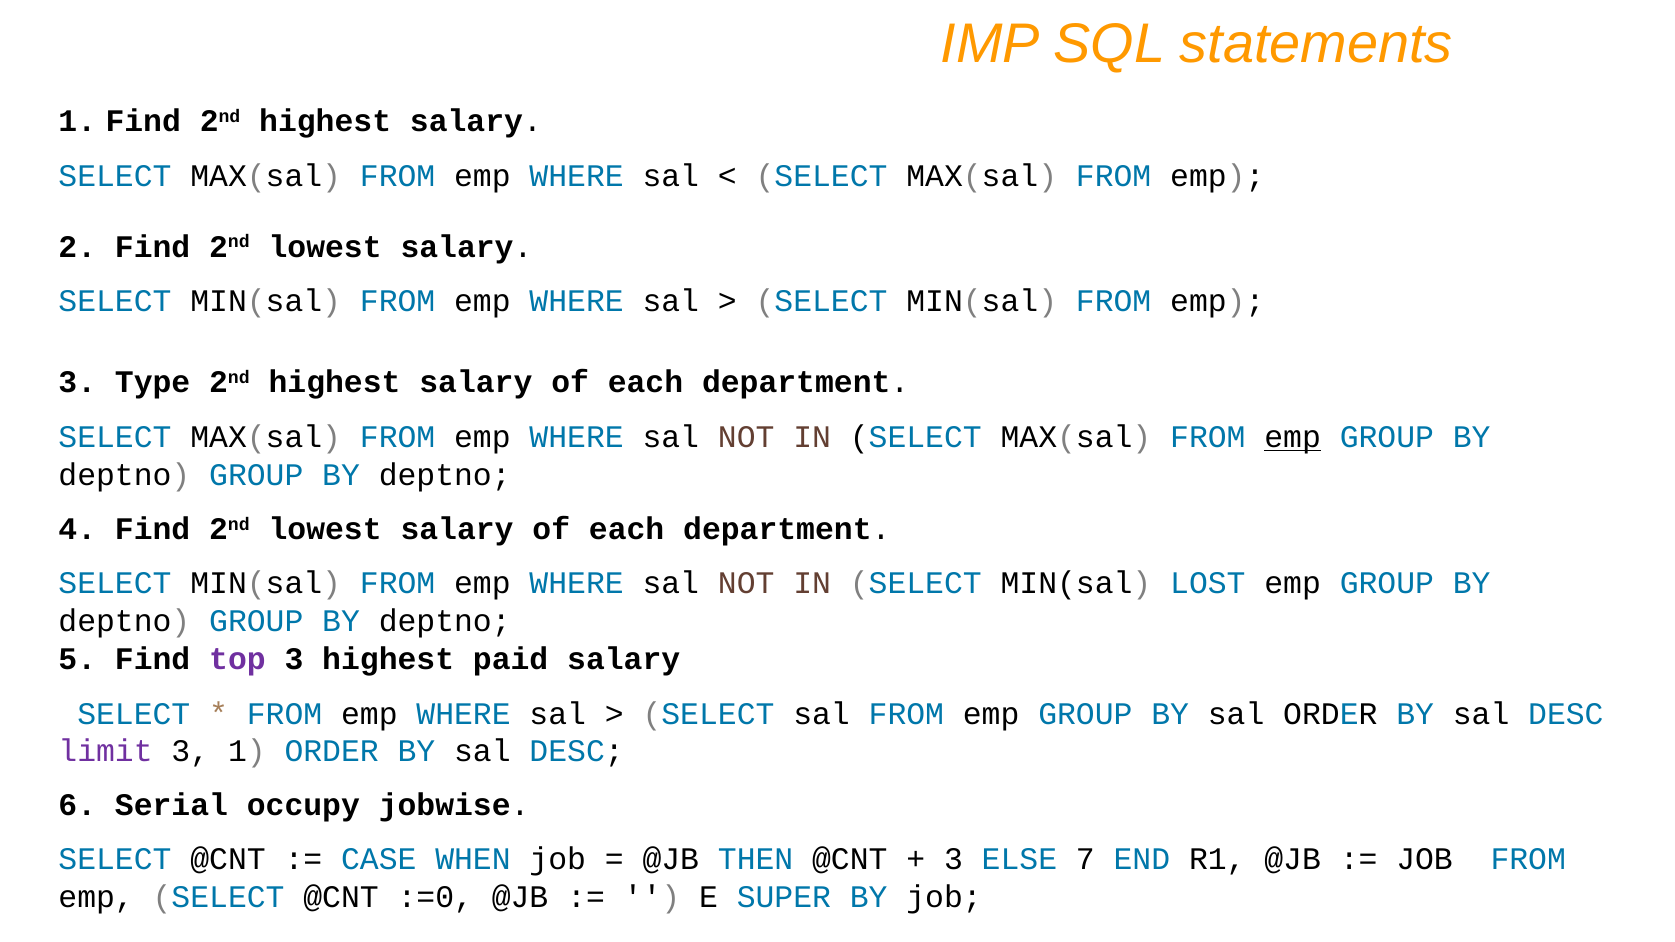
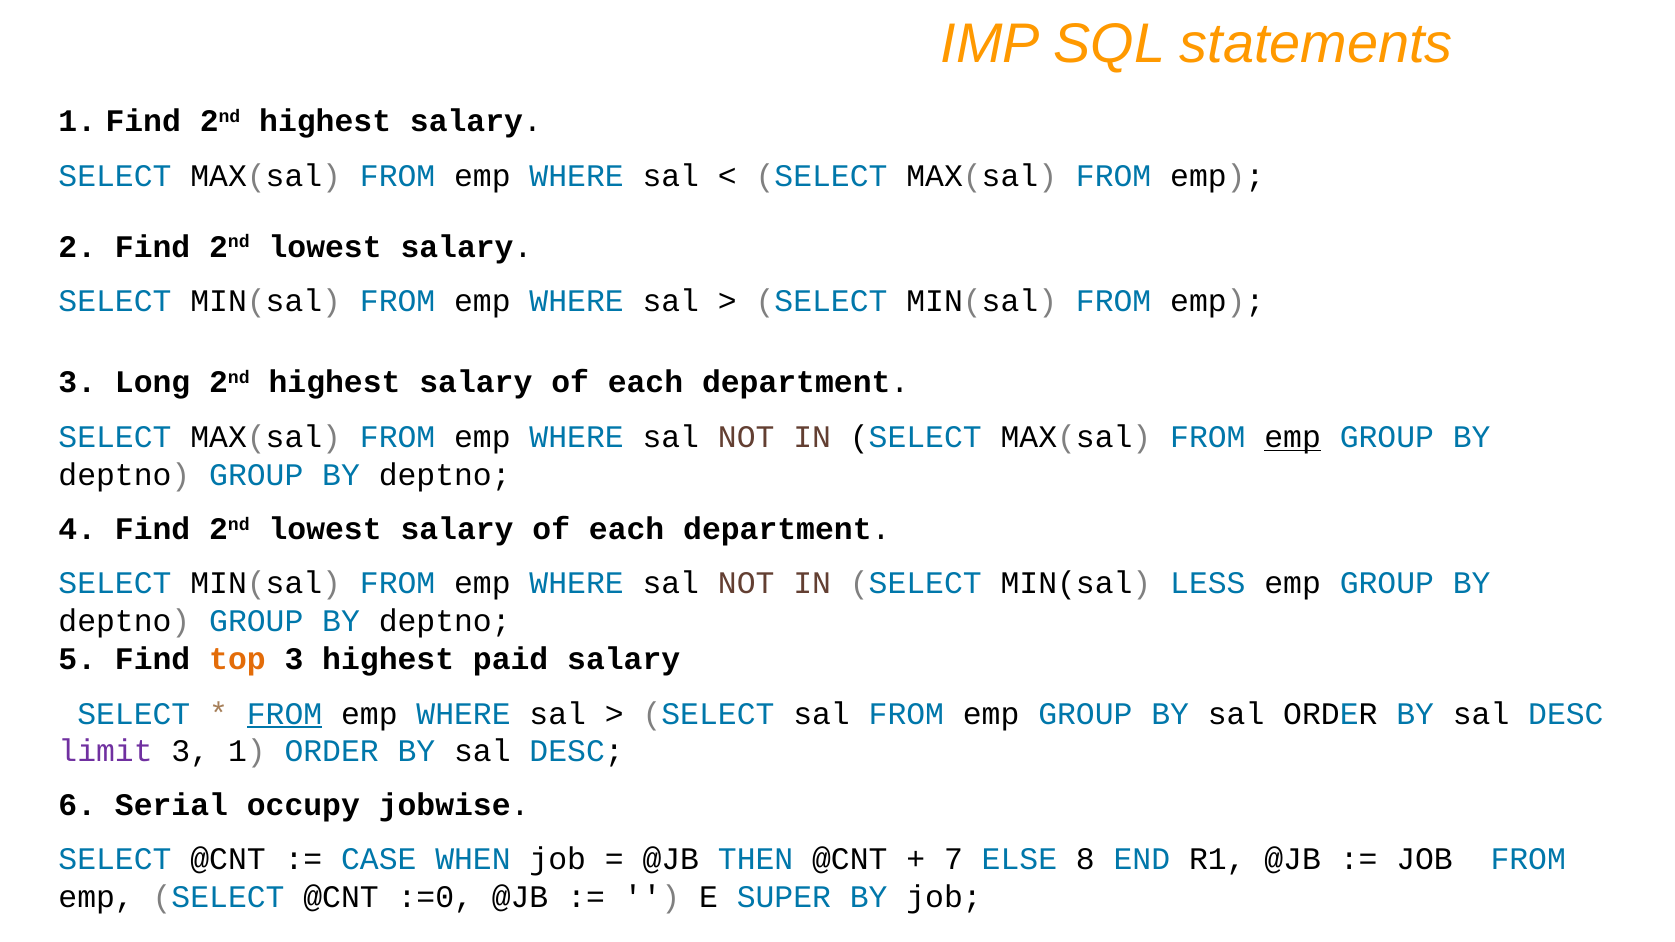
Type: Type -> Long (153, 383)
LOST: LOST -> LESS (1208, 584)
top colour: purple -> orange (237, 660)
FROM underline: none -> present (285, 714)
3: 3 -> 7 (953, 859)
7: 7 -> 8 (1085, 859)
